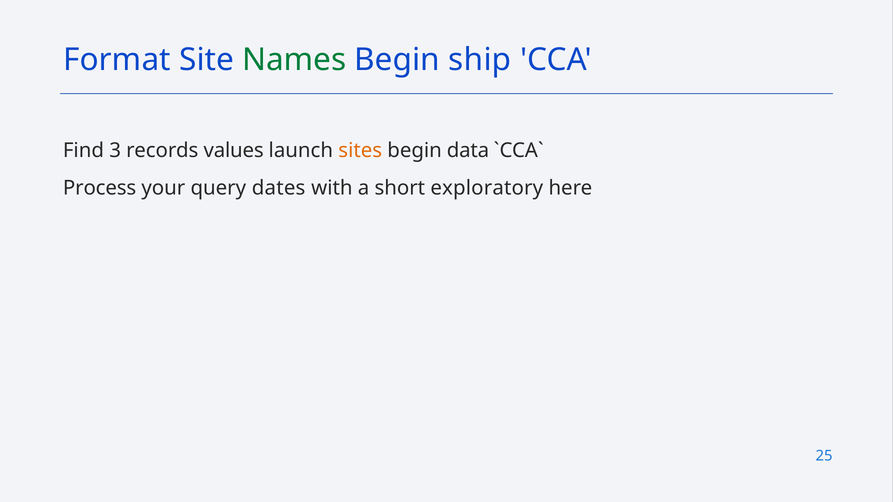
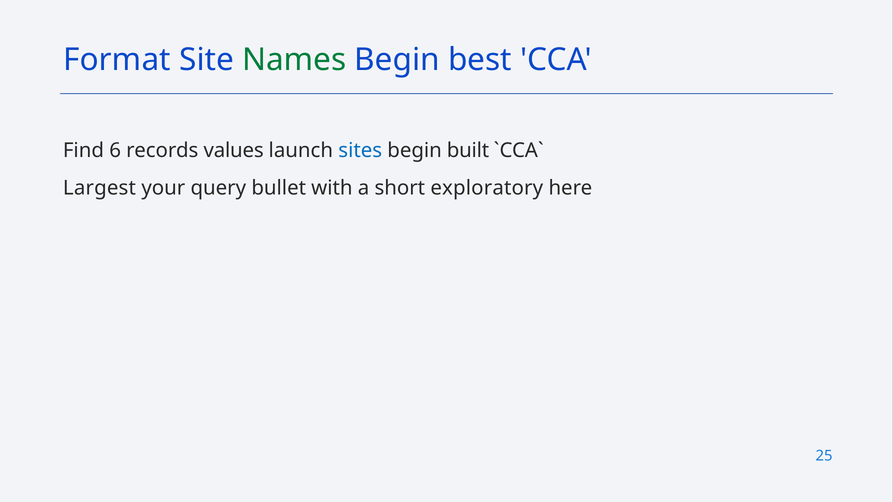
ship: ship -> best (480, 60)
3: 3 -> 6 (115, 151)
sites colour: orange -> blue (360, 151)
data: data -> built (468, 151)
Process: Process -> Largest (99, 188)
dates: dates -> bullet (279, 188)
